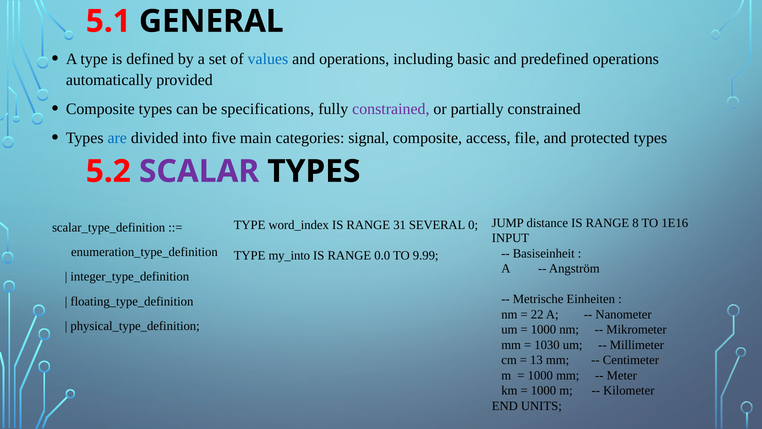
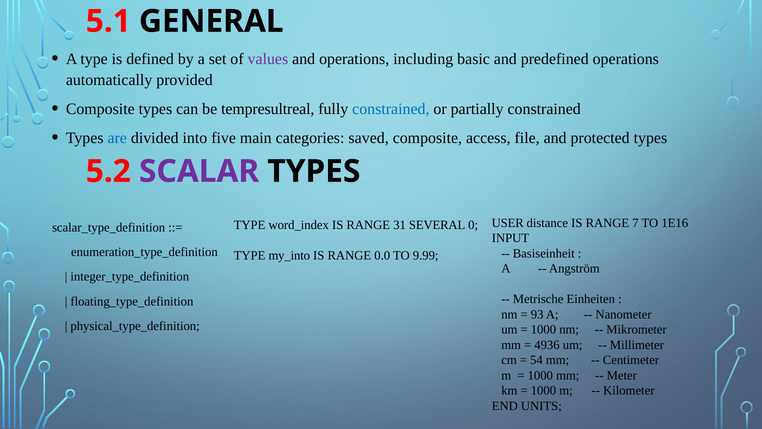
values colour: blue -> purple (268, 59)
specifications: specifications -> tempresultreal (268, 109)
constrained colour: purple -> blue (391, 109)
signal: signal -> saved (369, 138)
JUMP: JUMP -> USER (508, 223)
8: 8 -> 7 (636, 223)
22: 22 -> 93 (537, 314)
1030: 1030 -> 4936 (547, 345)
13: 13 -> 54 (536, 360)
